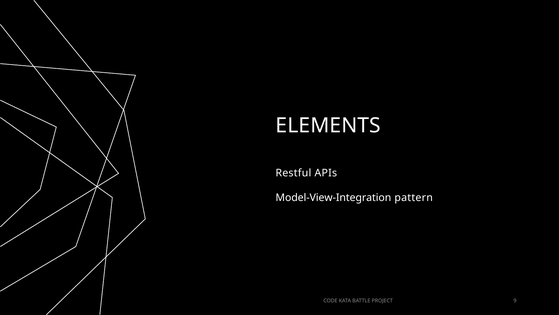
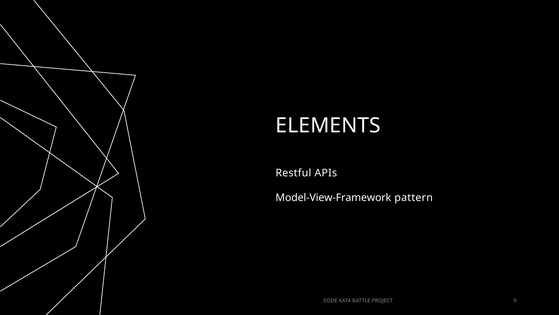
Model-View-Integration: Model-View-Integration -> Model-View-Framework (333, 197)
